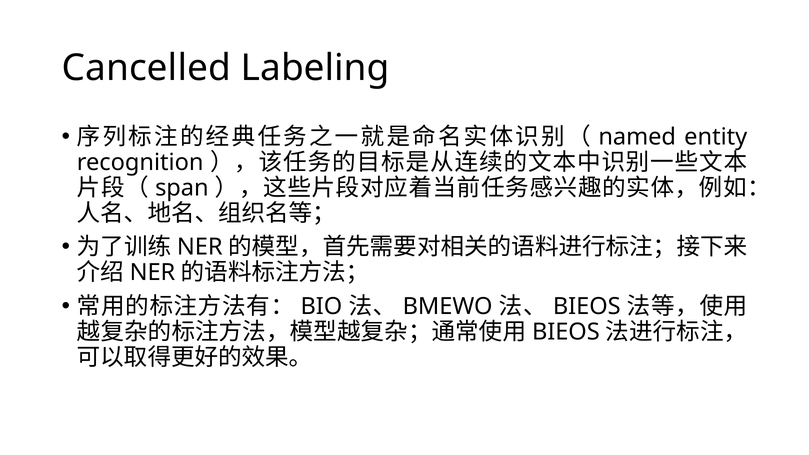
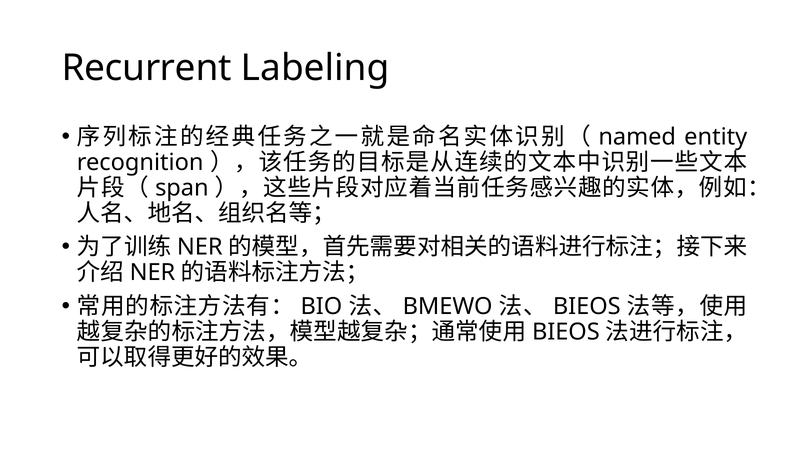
Cancelled: Cancelled -> Recurrent (147, 68)
